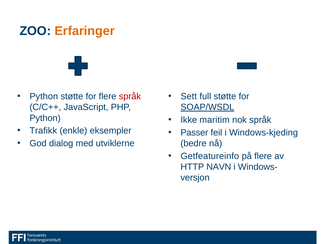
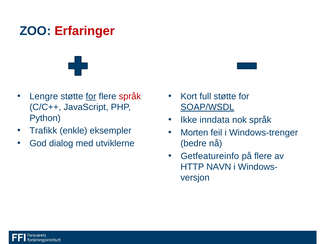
Erfaringer colour: orange -> red (85, 31)
Python: Python -> Lengre (44, 96)
for underline: none -> present (91, 96)
Sett: Sett -> Kort (189, 96)
maritim: maritim -> inndata (215, 120)
Passer: Passer -> Morten (194, 132)
Windows-kjeding: Windows-kjeding -> Windows-trenger (264, 132)
